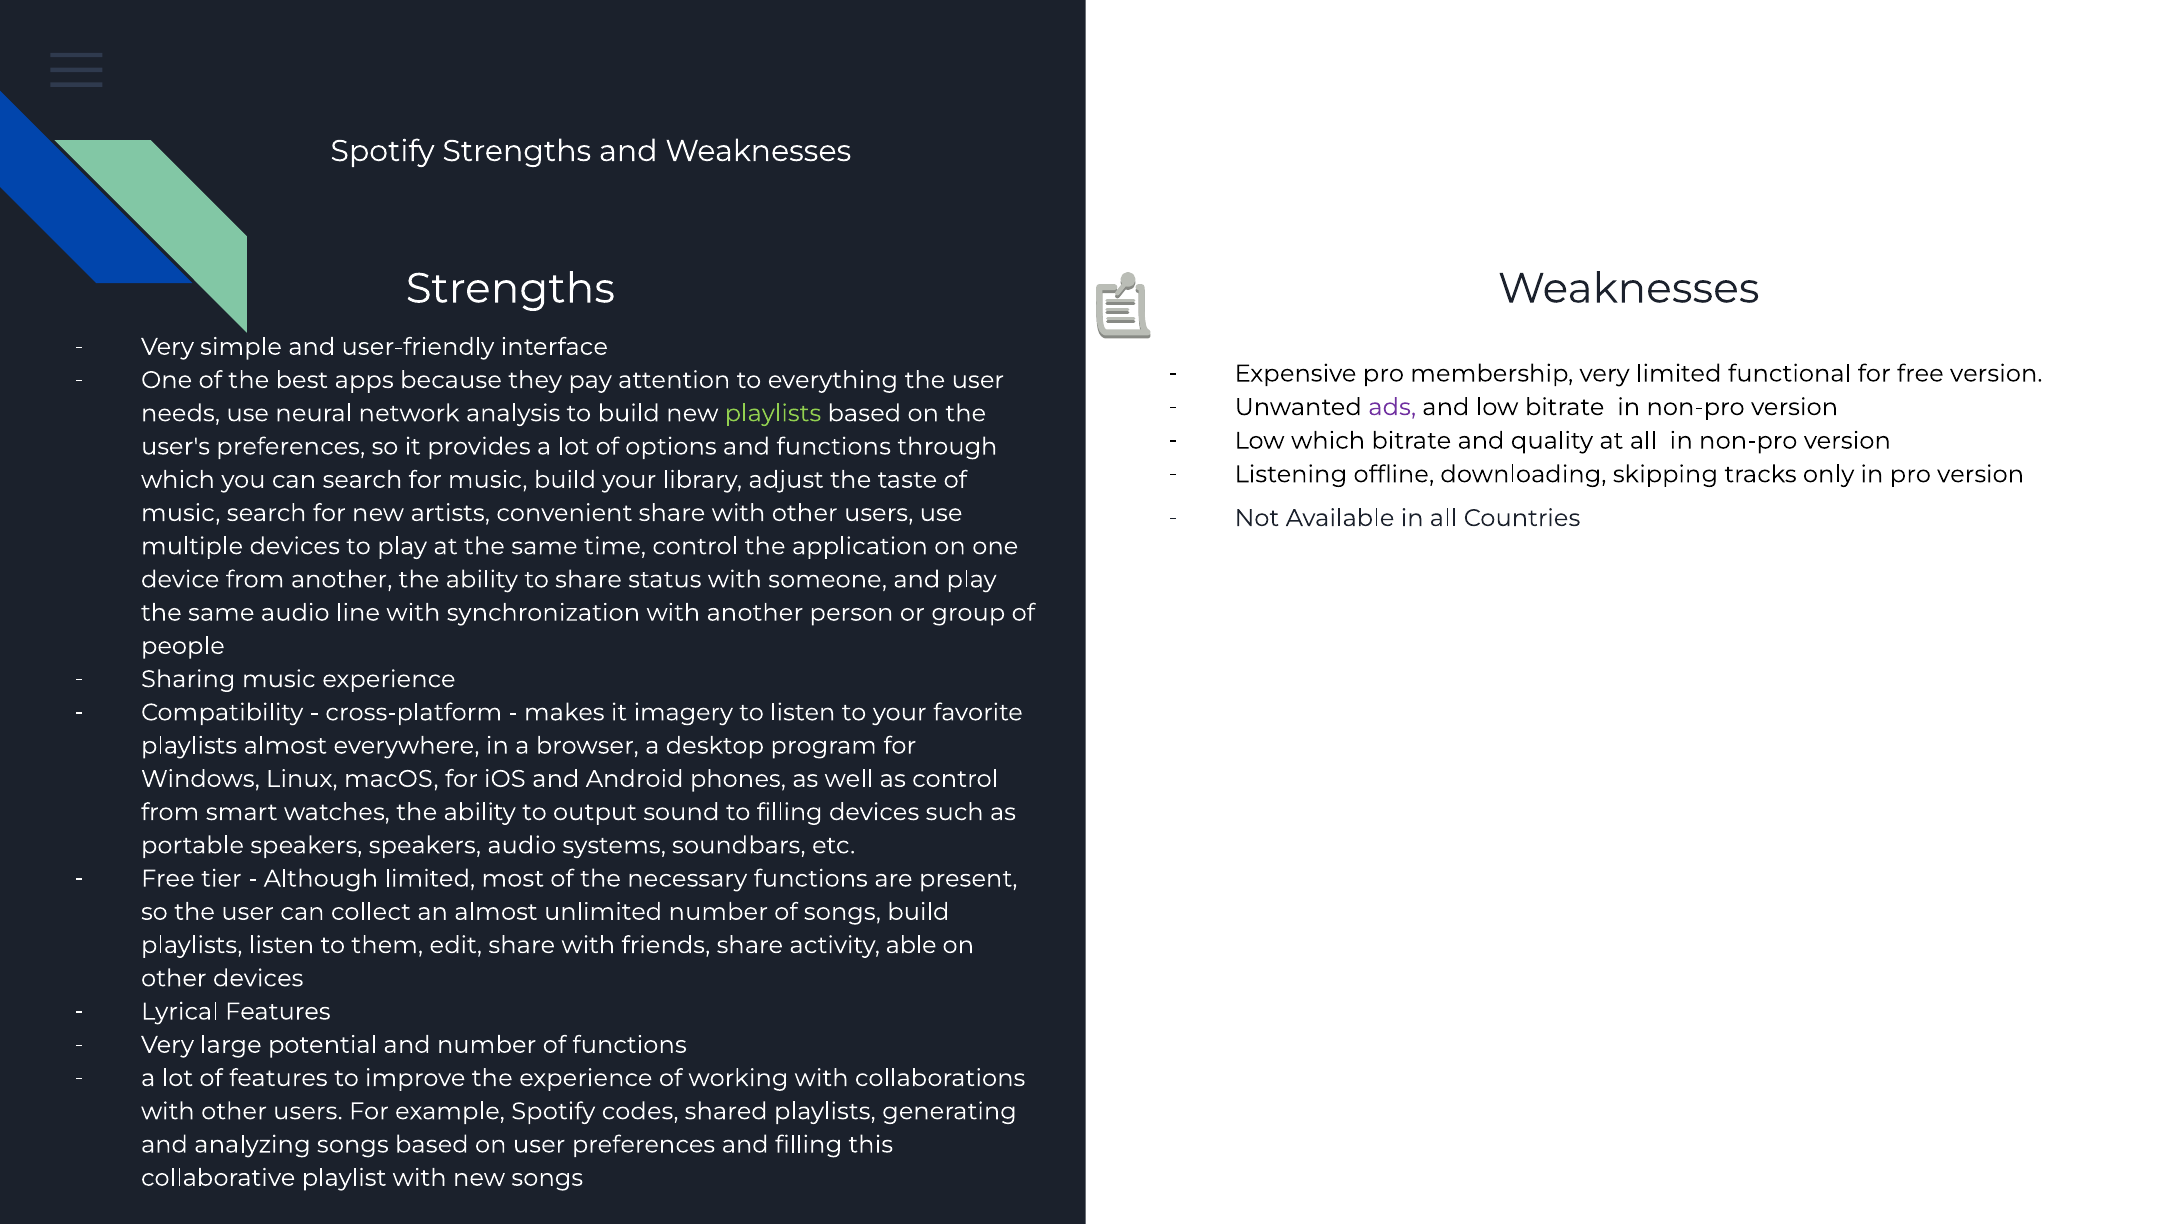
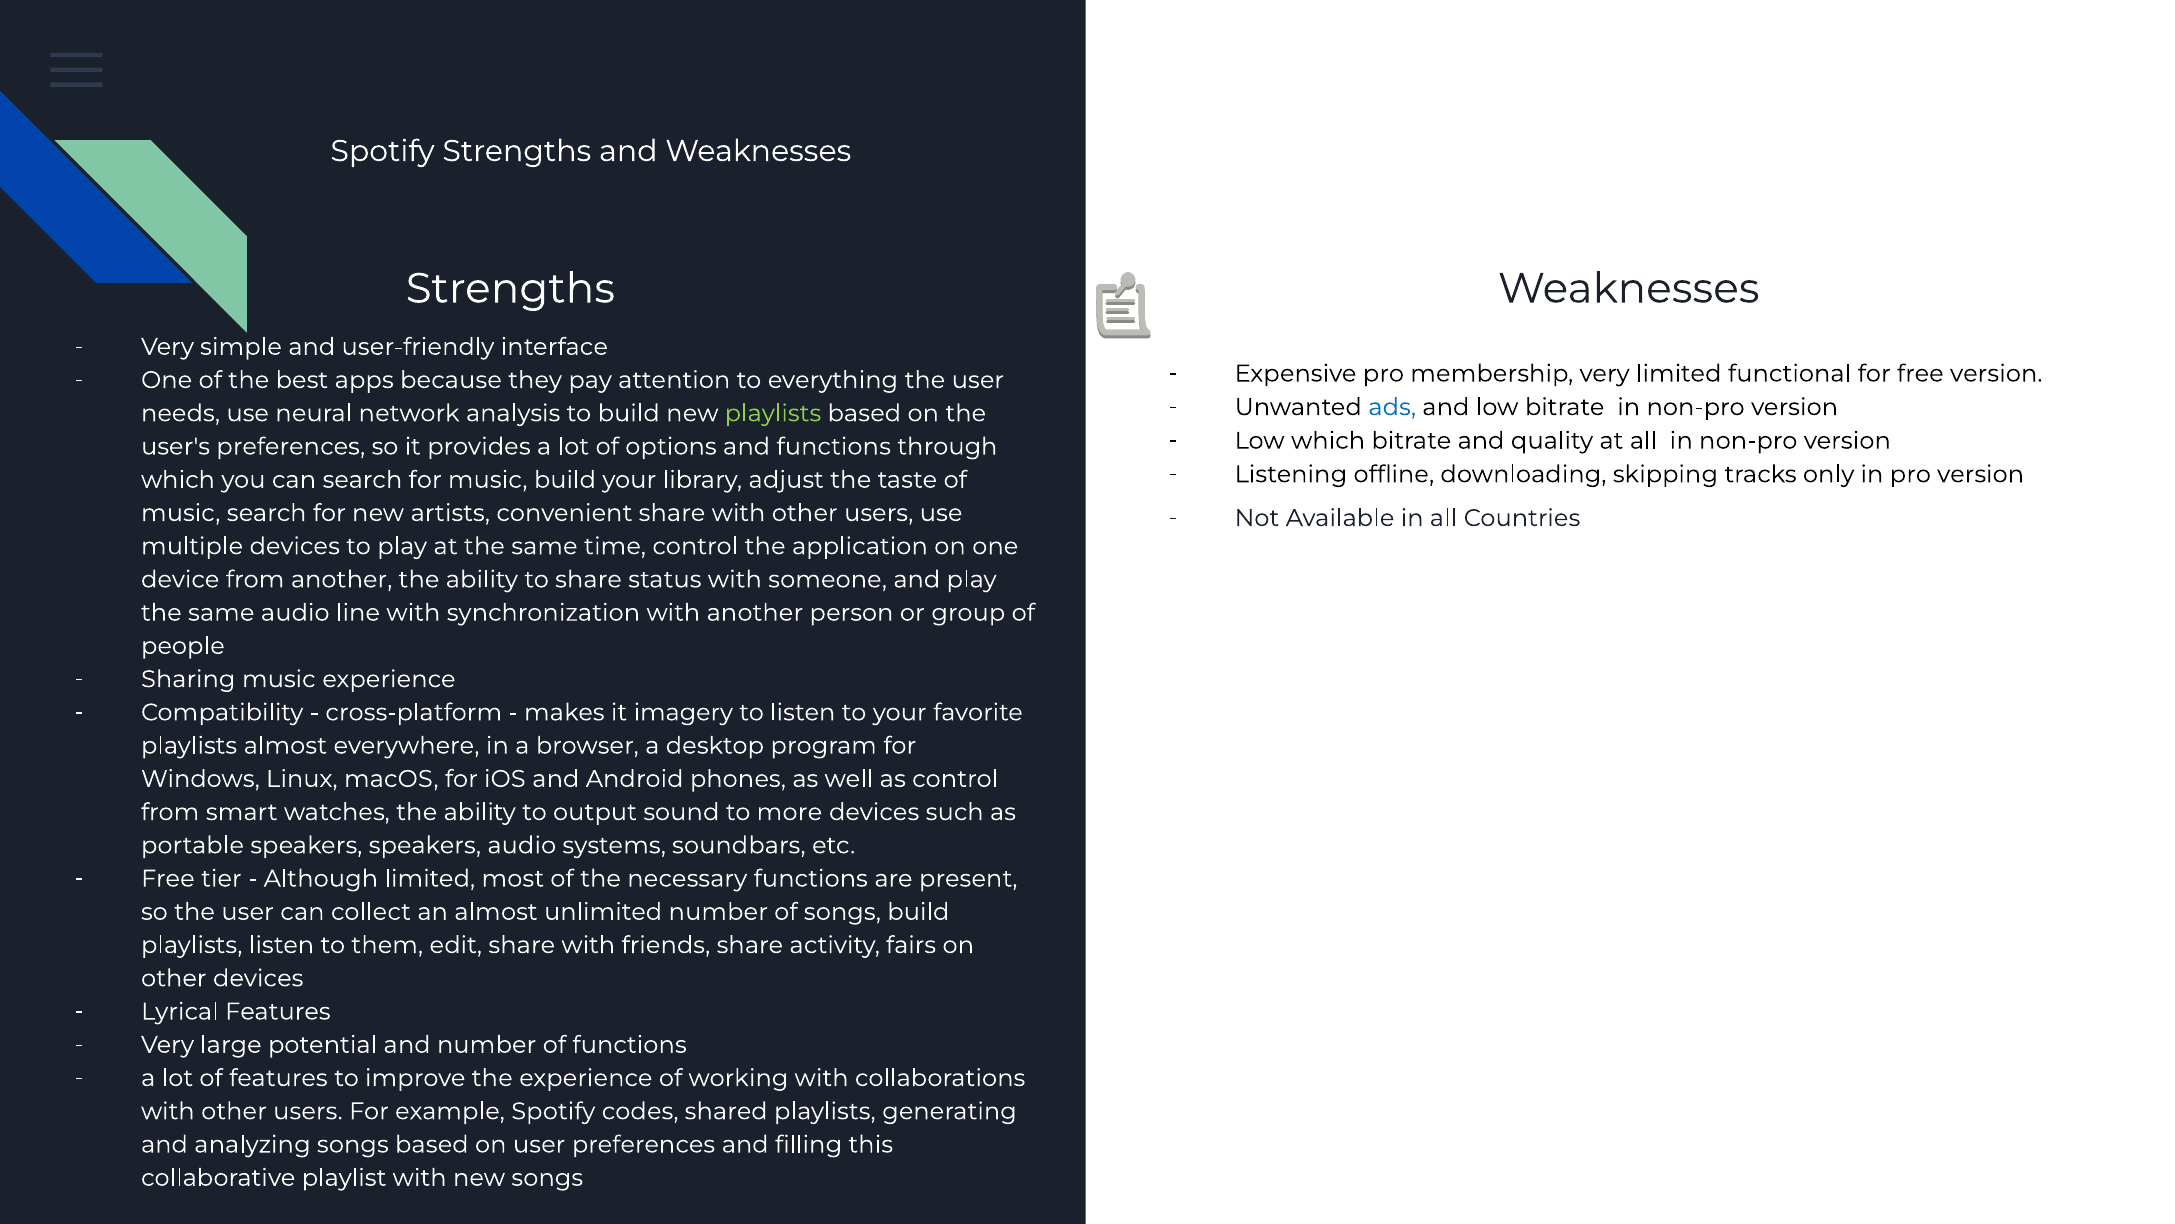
ads colour: purple -> blue (1392, 407)
to filling: filling -> more (789, 812)
able: able -> fairs (911, 945)
